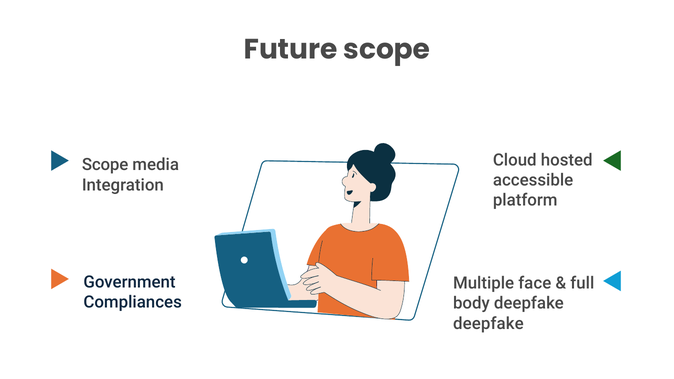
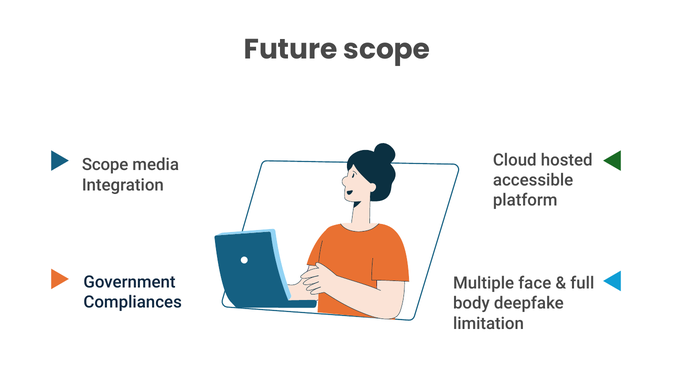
deepfake: deepfake -> limitation (488, 324)
